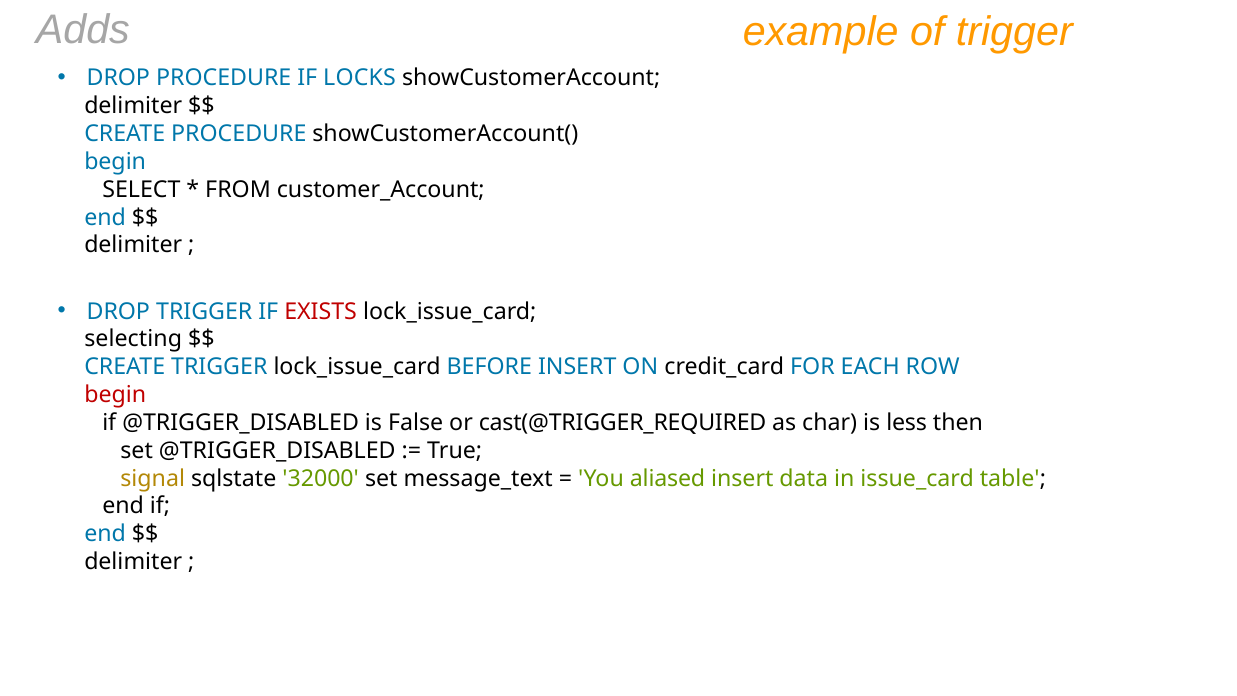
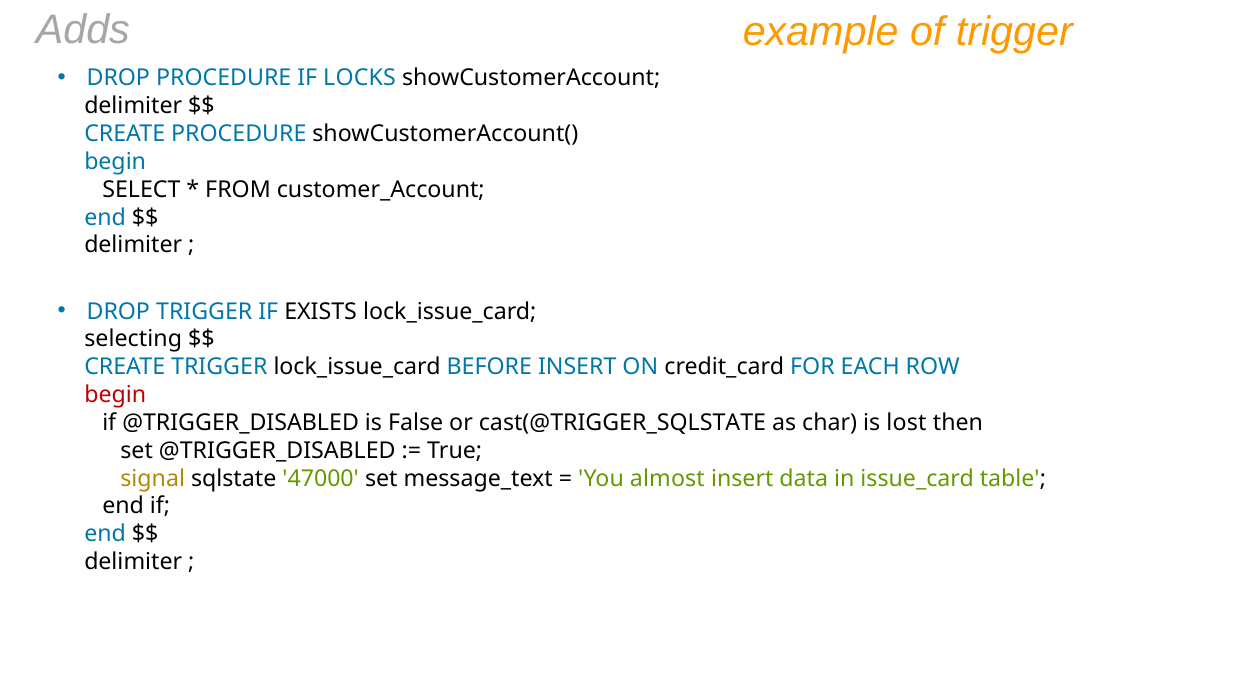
EXISTS colour: red -> black (321, 311)
cast(@TRIGGER_REQUIRED: cast(@TRIGGER_REQUIRED -> cast(@TRIGGER_SQLSTATE (622, 423)
less: less -> lost (906, 423)
32000: 32000 -> 47000 (321, 478)
aliased: aliased -> almost (667, 478)
